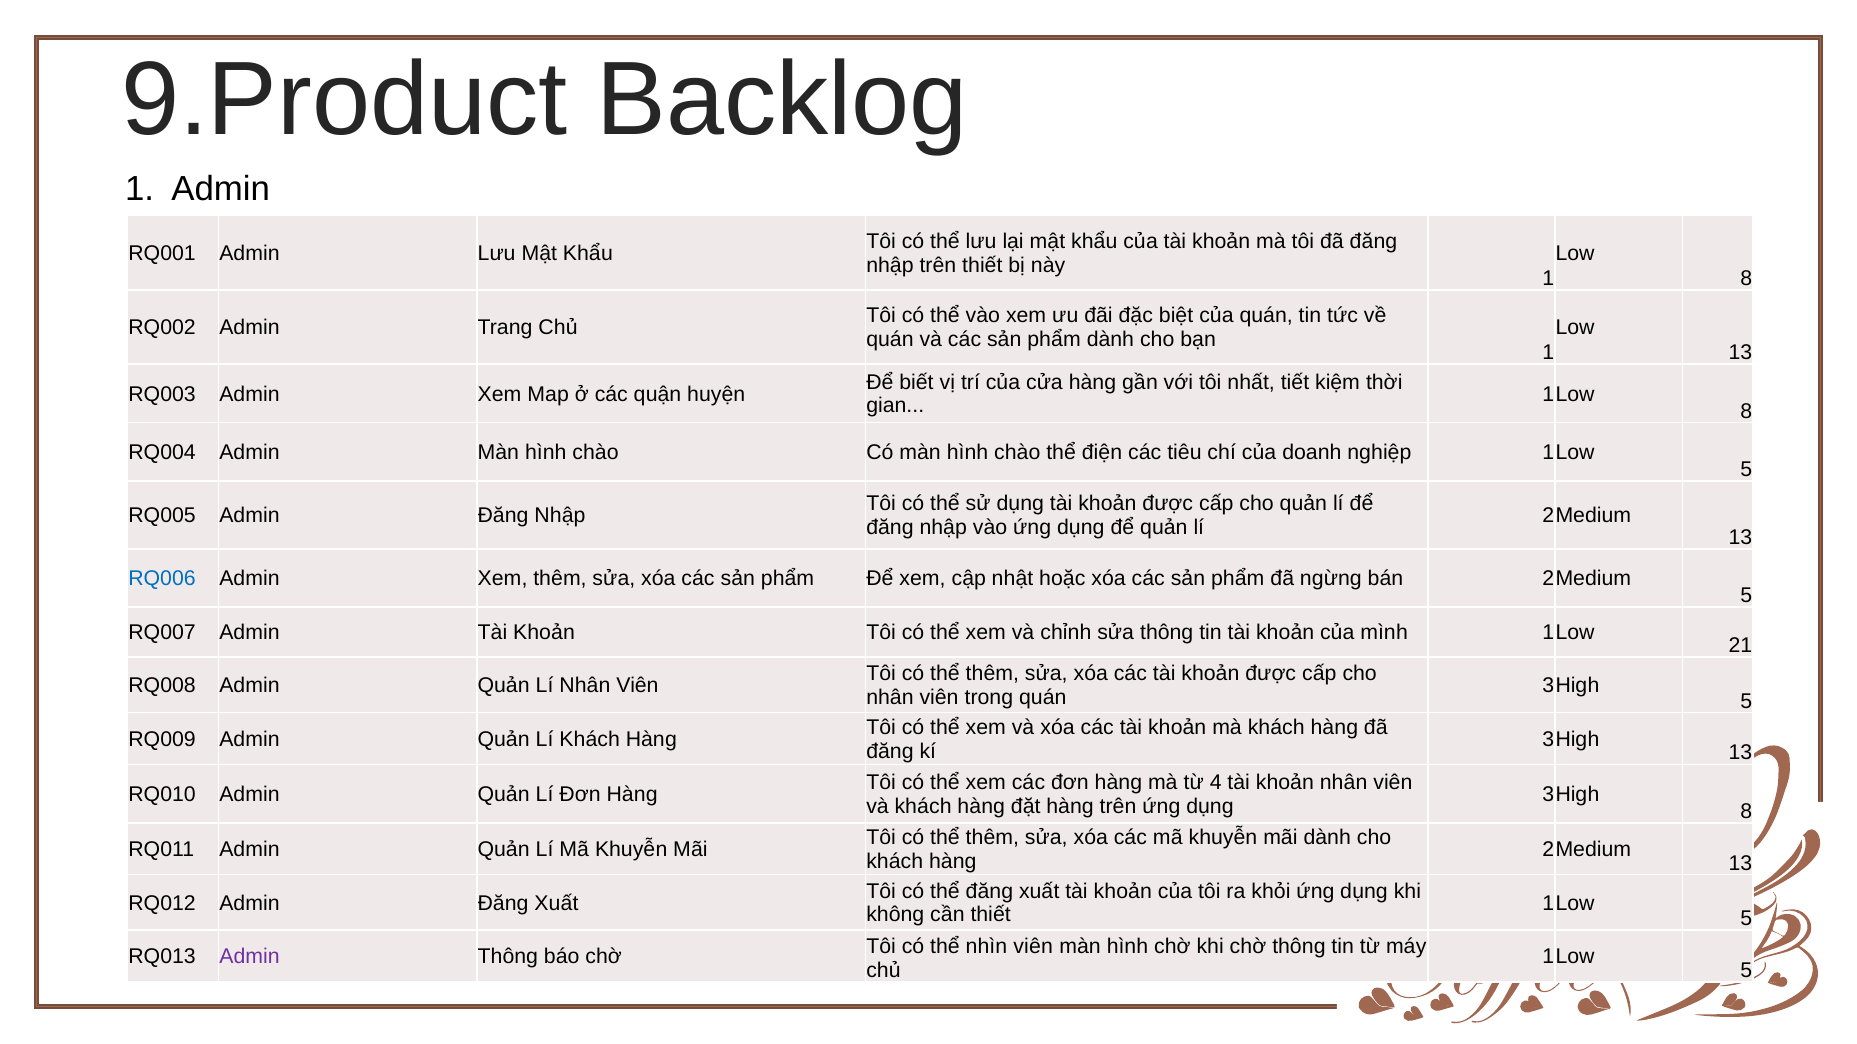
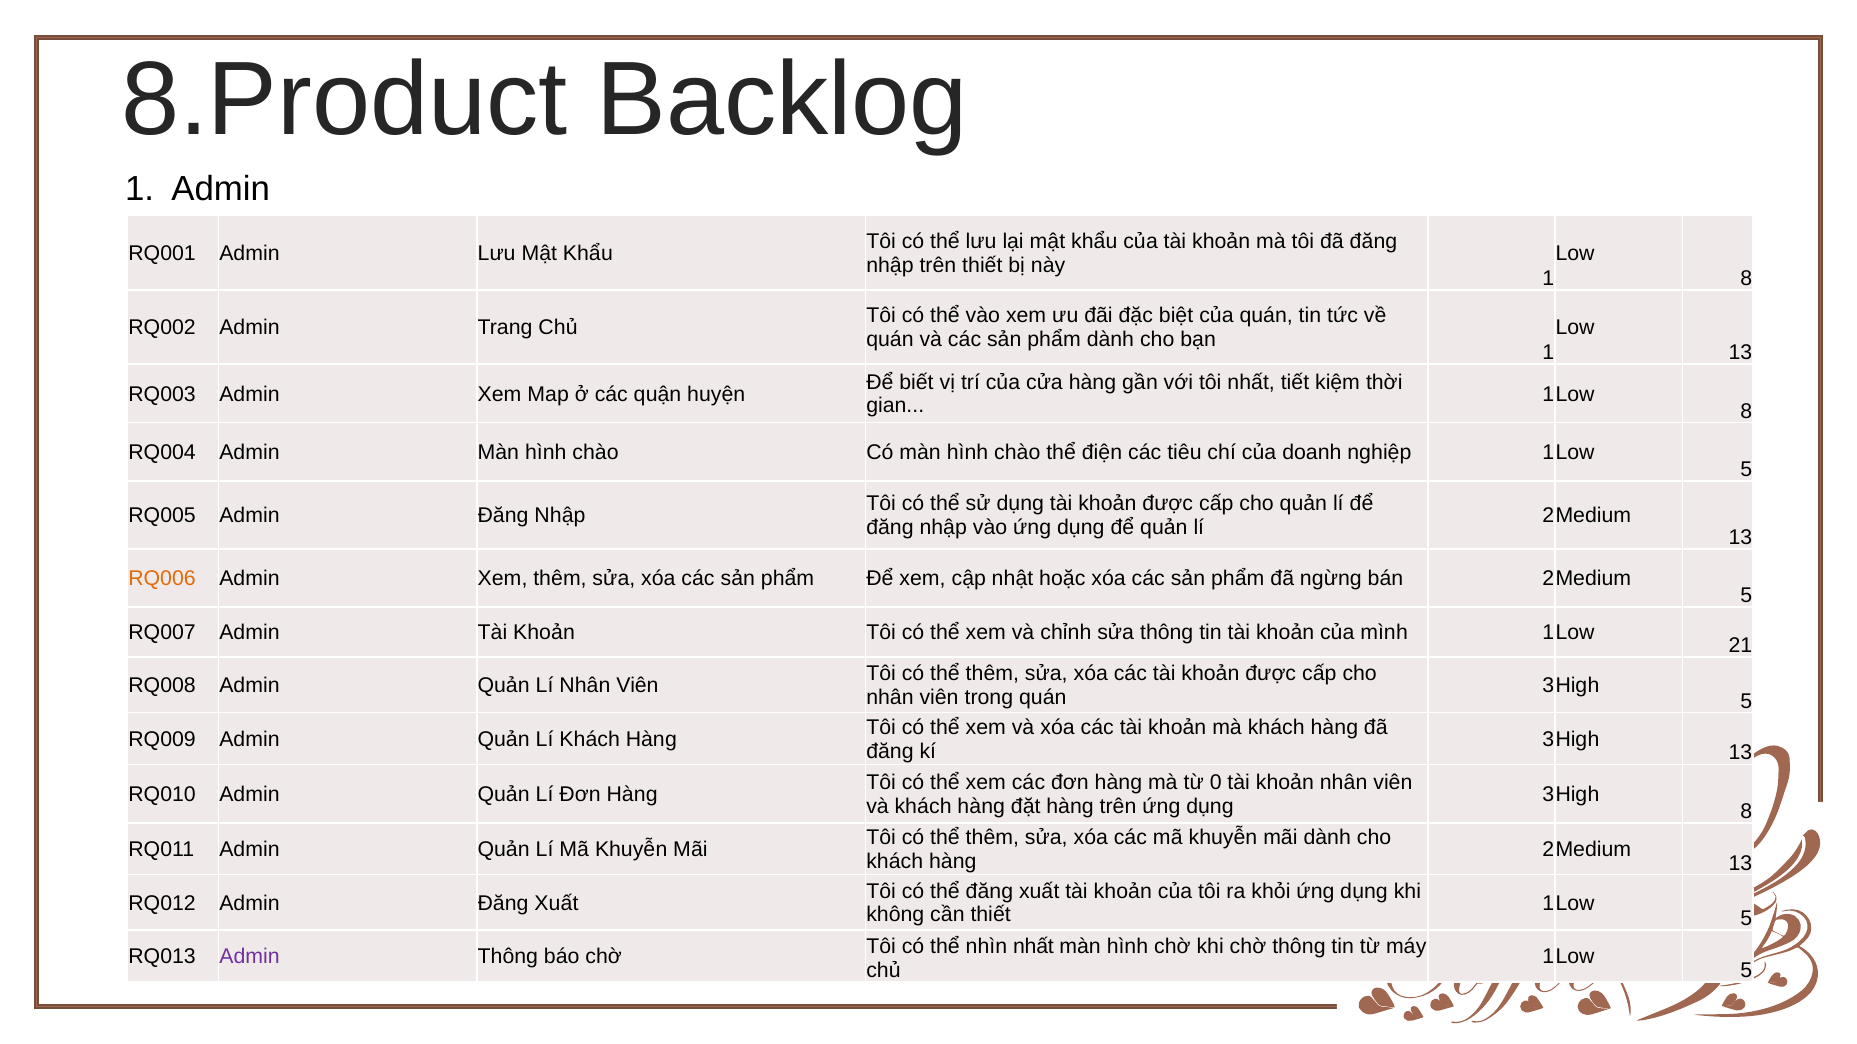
9.Product: 9.Product -> 8.Product (344, 101)
RQ006 colour: blue -> orange (162, 579)
4: 4 -> 0 (1216, 783)
nhìn viên: viên -> nhất (1033, 947)
